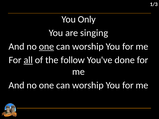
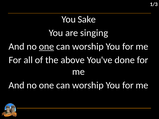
Only: Only -> Sake (87, 19)
all underline: present -> none (28, 60)
follow: follow -> above (73, 60)
